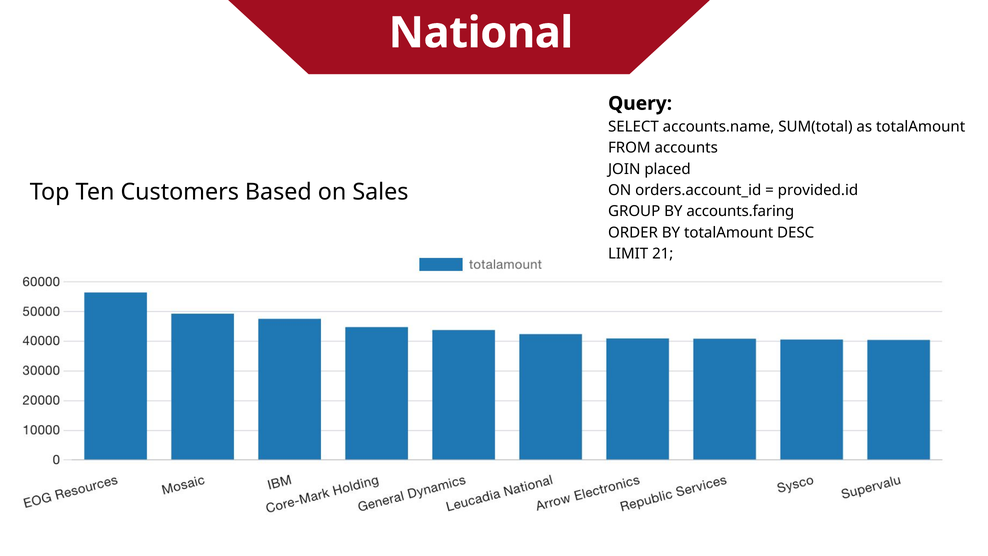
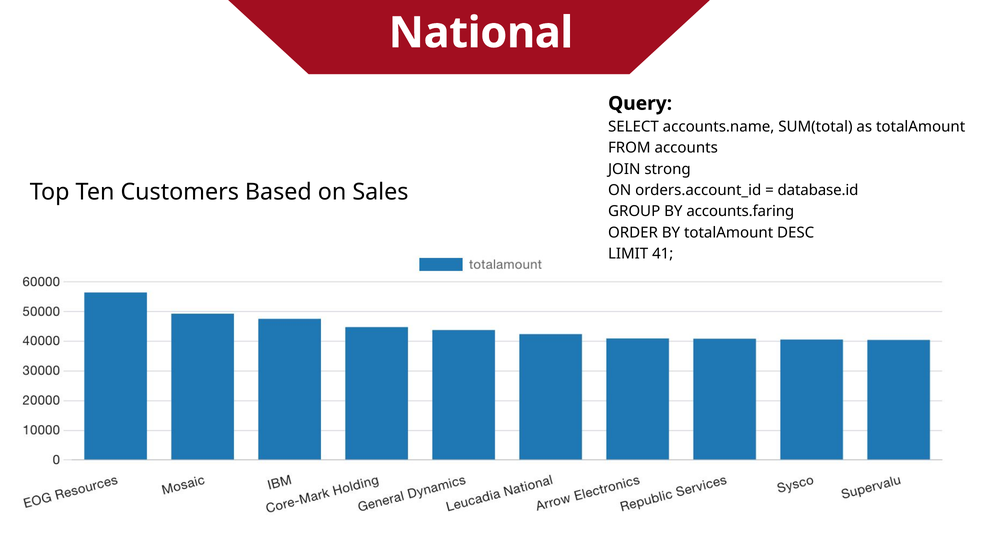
placed: placed -> strong (668, 169)
provided.id: provided.id -> database.id (818, 190)
21: 21 -> 41 (663, 254)
